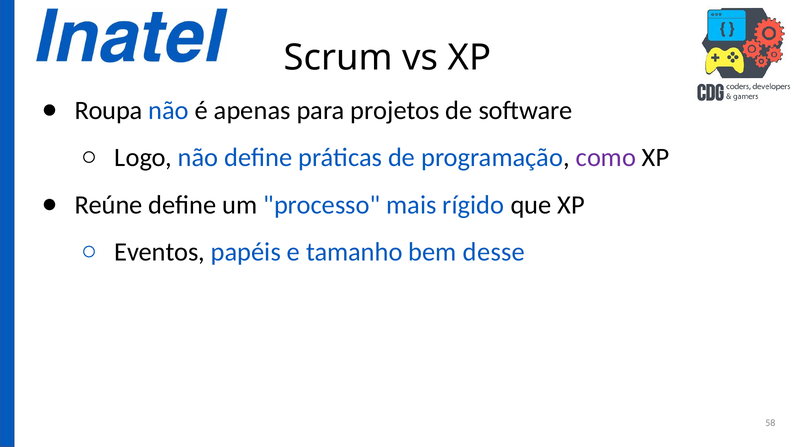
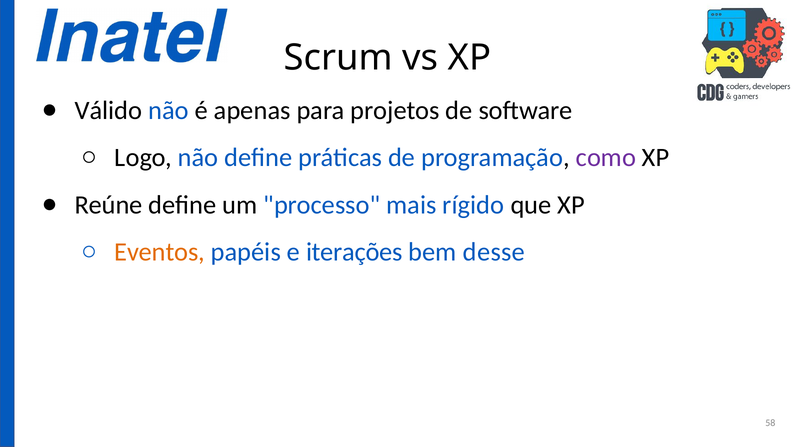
Roupa: Roupa -> Válido (108, 110)
Eventos colour: black -> orange (160, 252)
tamanho: tamanho -> iterações (354, 252)
